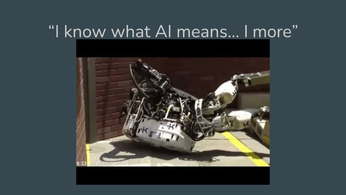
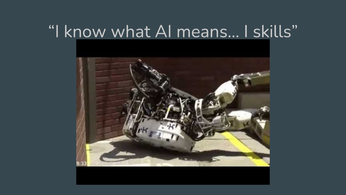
more: more -> skills (275, 31)
